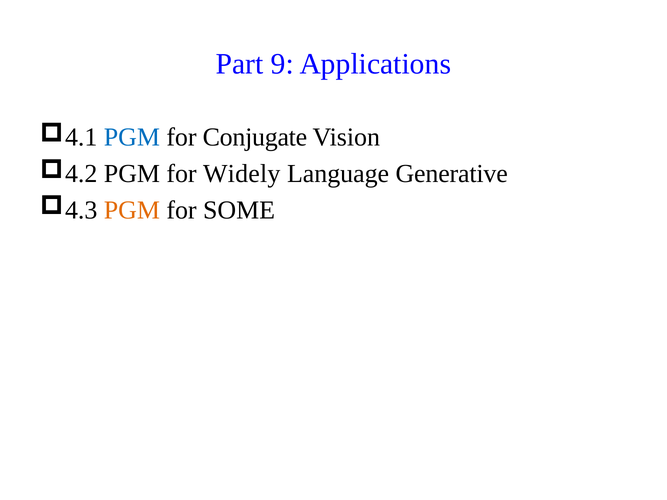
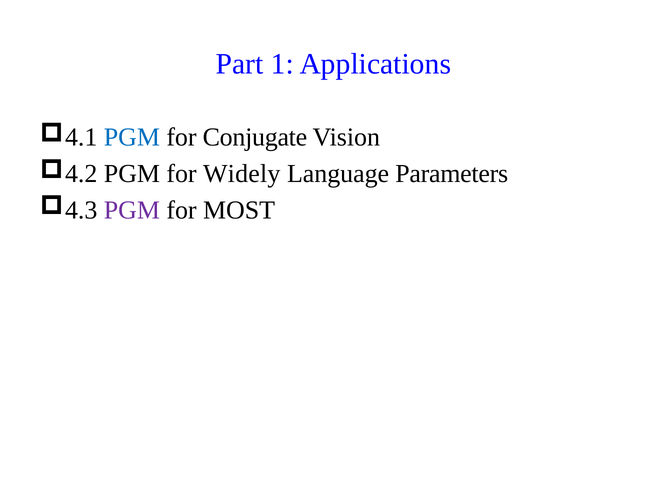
9: 9 -> 1 (282, 64)
Generative: Generative -> Parameters (452, 174)
PGM colour: orange -> purple (132, 210)
SOME: SOME -> MOST (239, 210)
